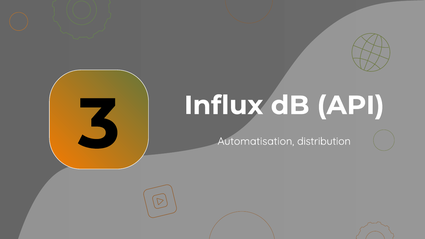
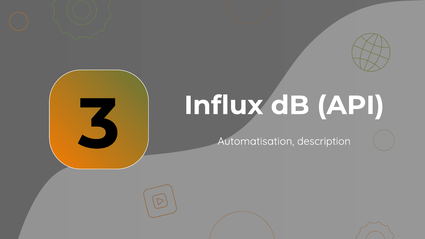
distribution: distribution -> description (324, 141)
